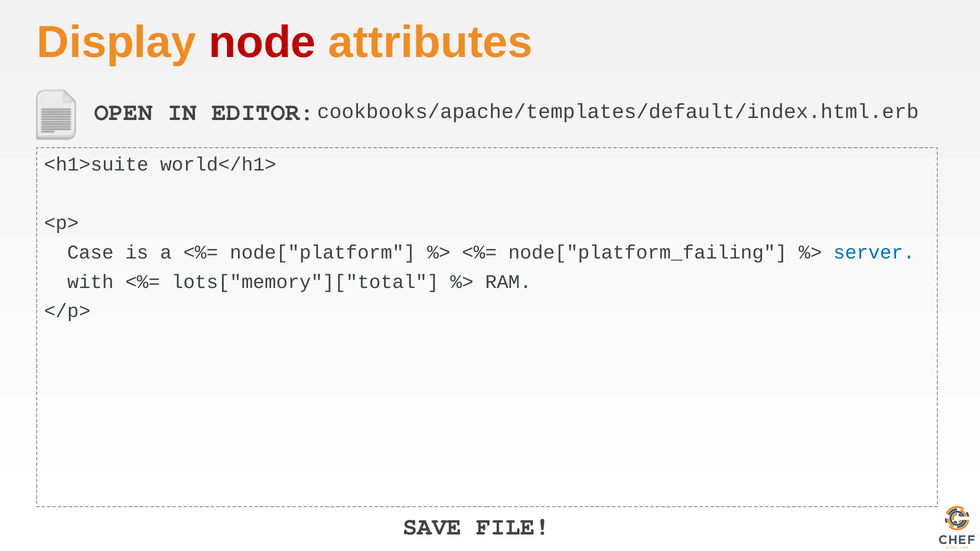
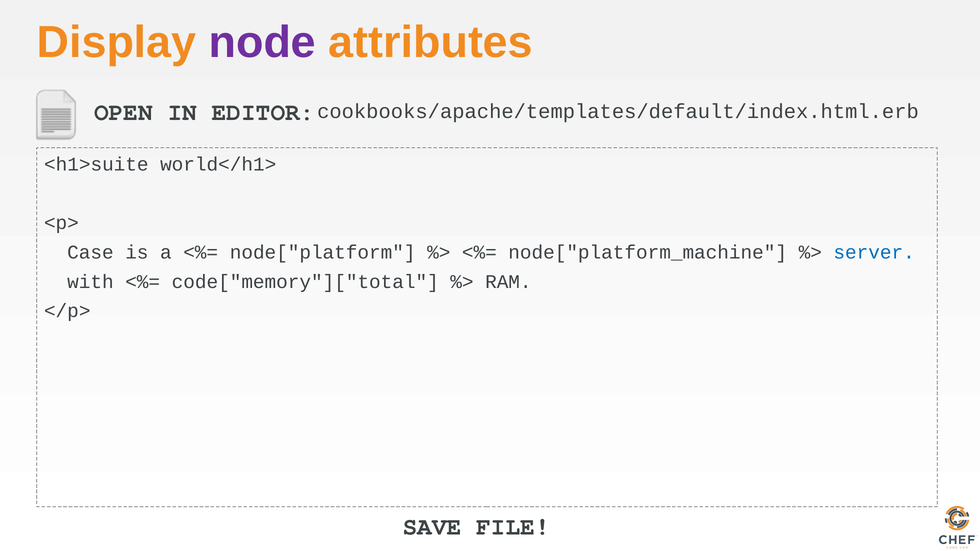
node colour: red -> purple (262, 42)
node["platform_failing: node["platform_failing -> node["platform_machine (648, 252)
lots["memory"]["total: lots["memory"]["total -> code["memory"]["total (305, 282)
